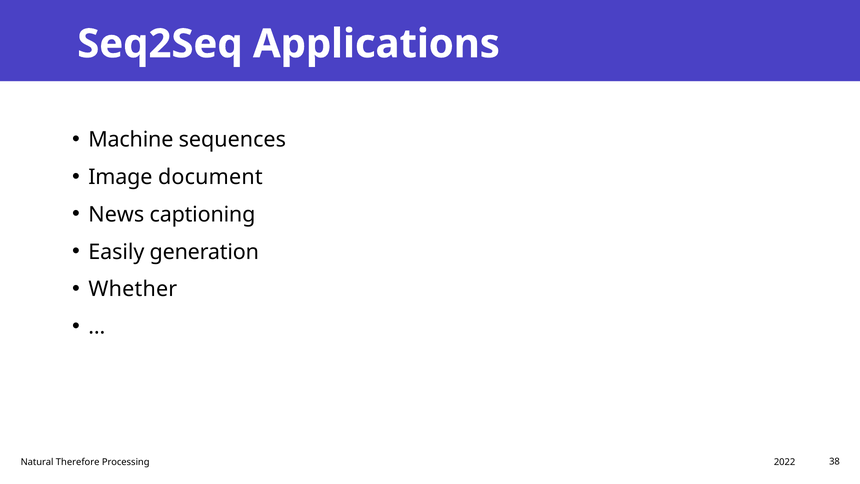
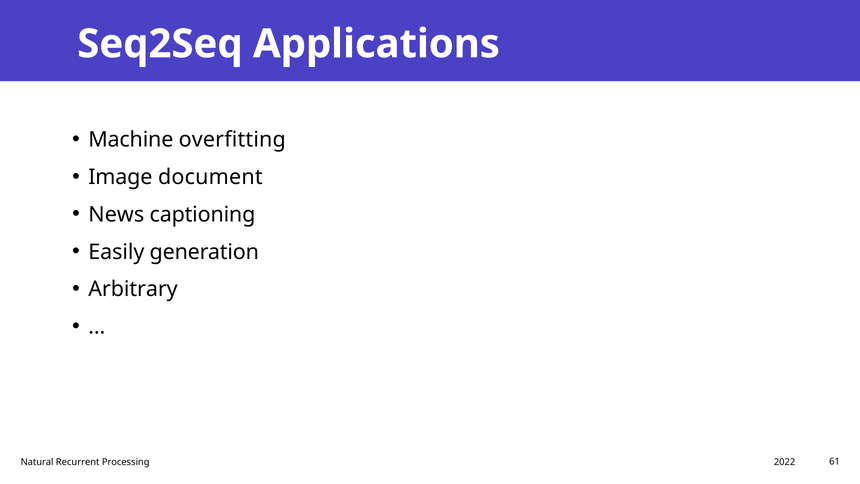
sequences: sequences -> overfitting (232, 140)
Whether: Whether -> Arbitrary (133, 289)
Therefore: Therefore -> Recurrent (78, 462)
38: 38 -> 61 (834, 461)
